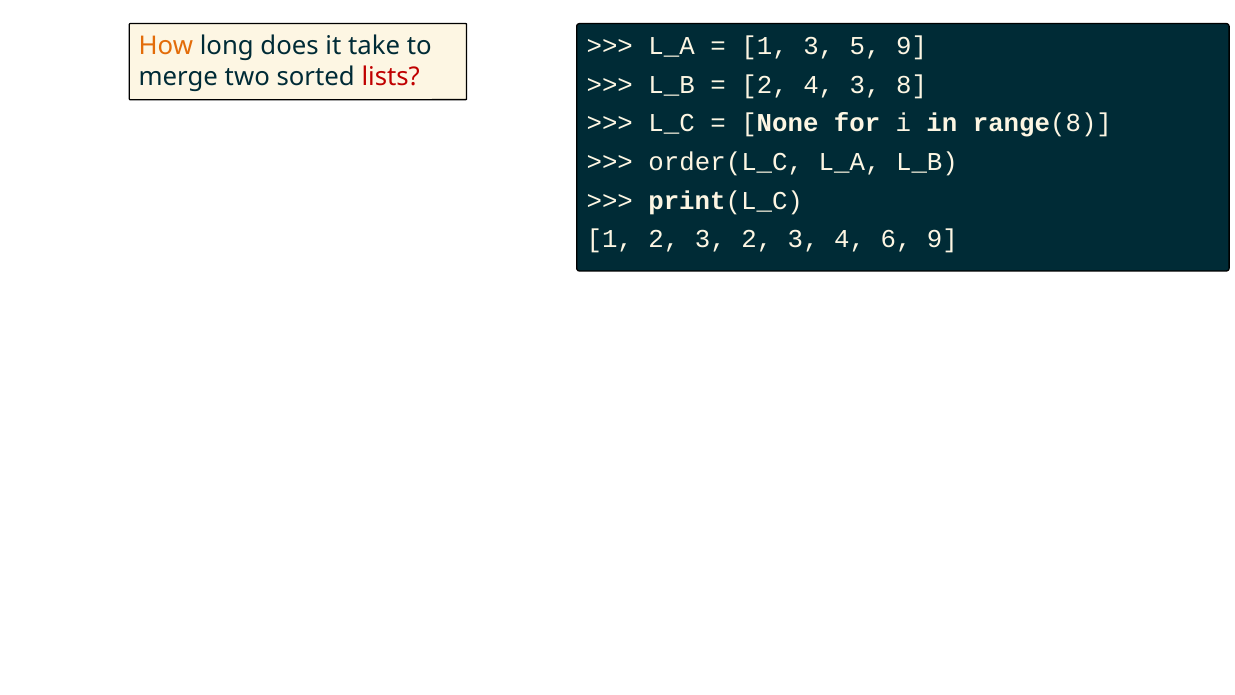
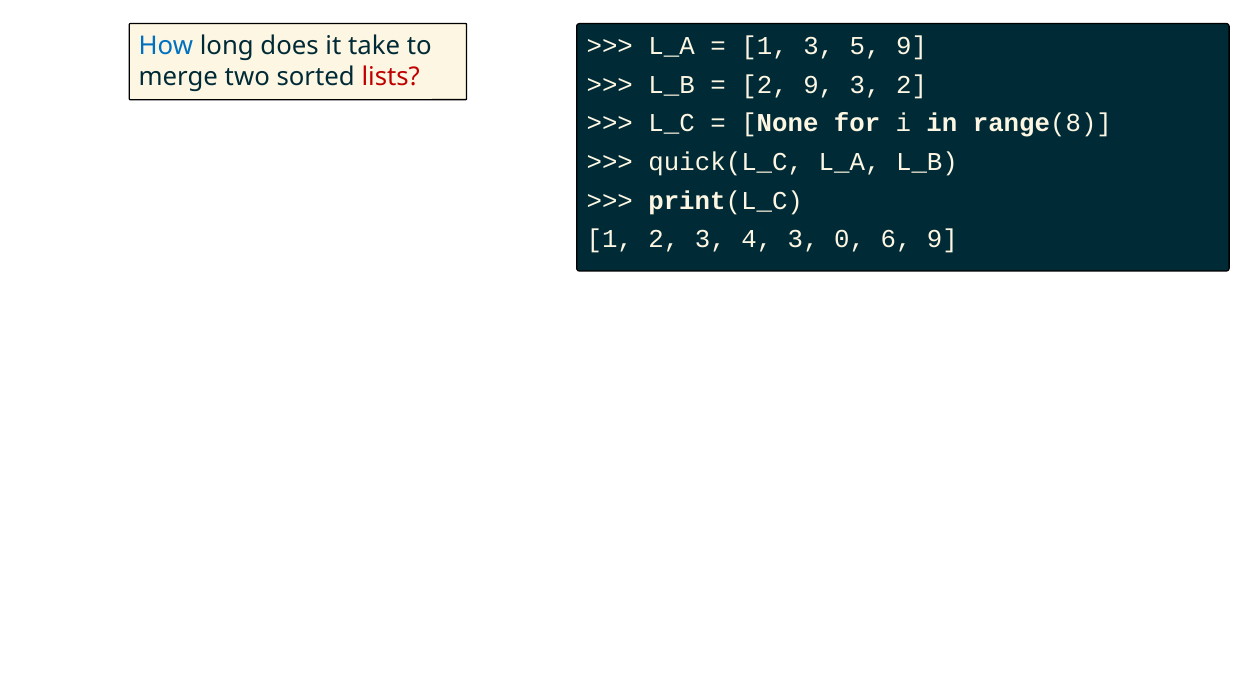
How colour: orange -> blue (166, 46)
2 4: 4 -> 9 (819, 85)
3 8: 8 -> 2 (912, 85)
order(L_C: order(L_C -> quick(L_C (726, 162)
3 2: 2 -> 4 (757, 239)
3 4: 4 -> 0 (850, 239)
